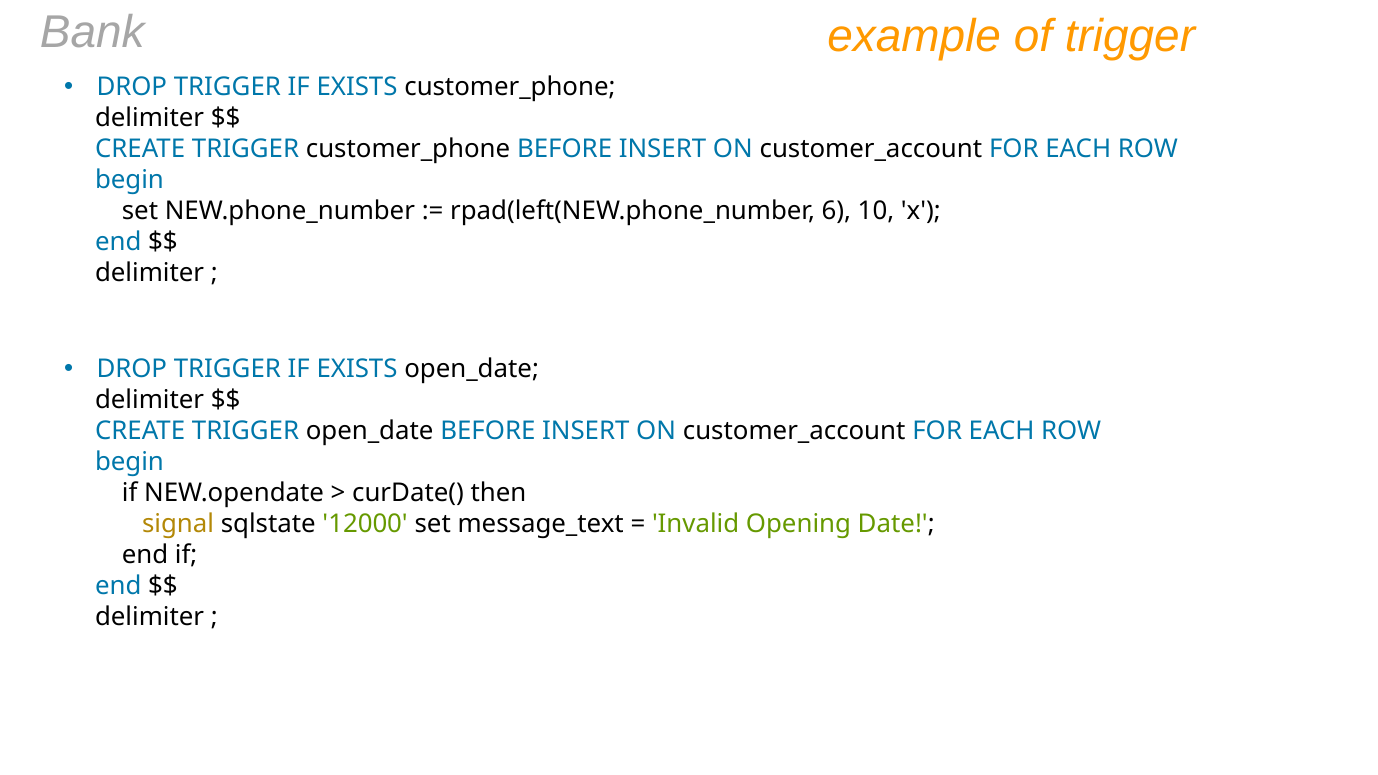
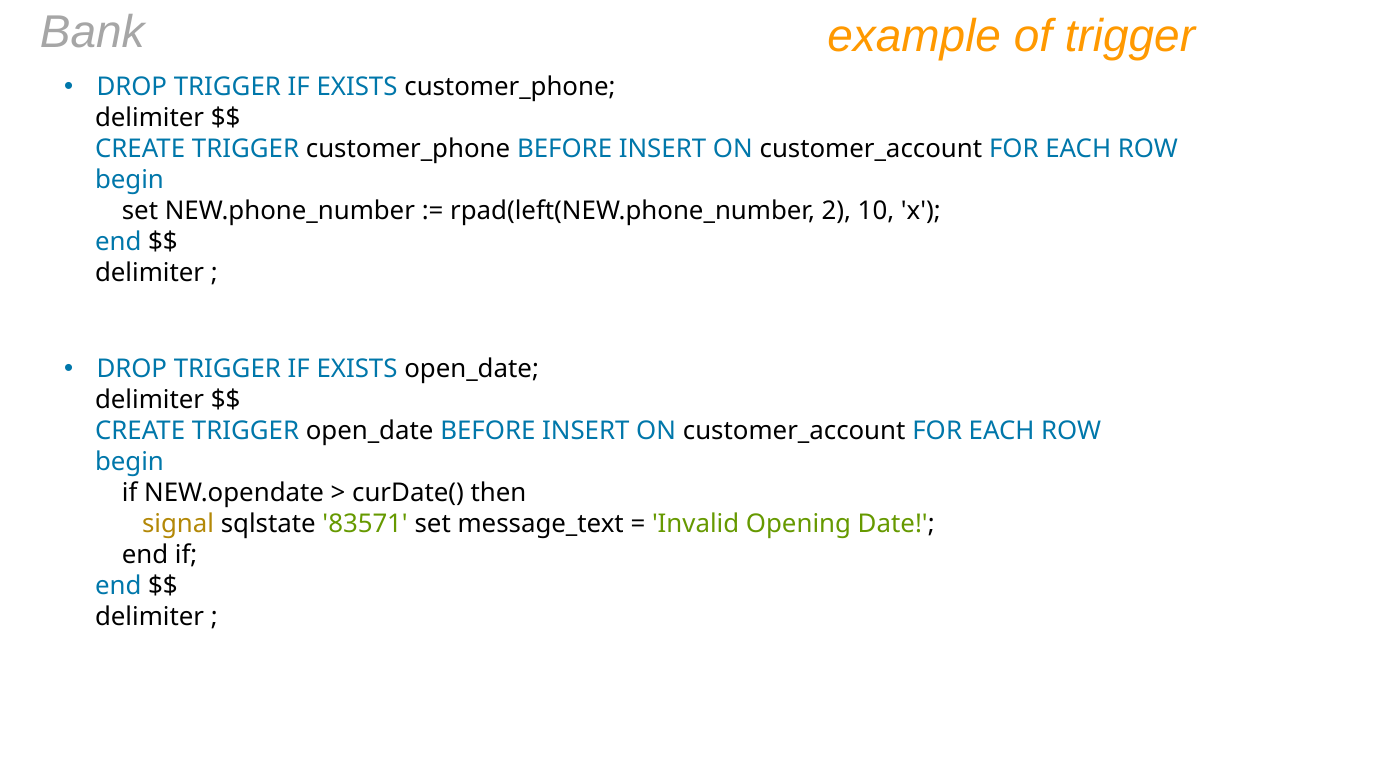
6: 6 -> 2 (836, 211)
12000: 12000 -> 83571 (365, 524)
